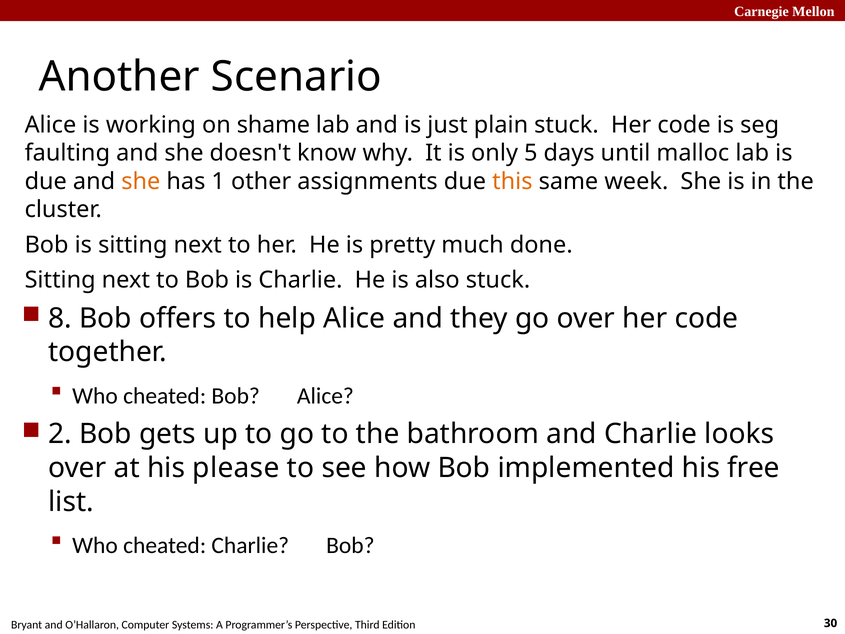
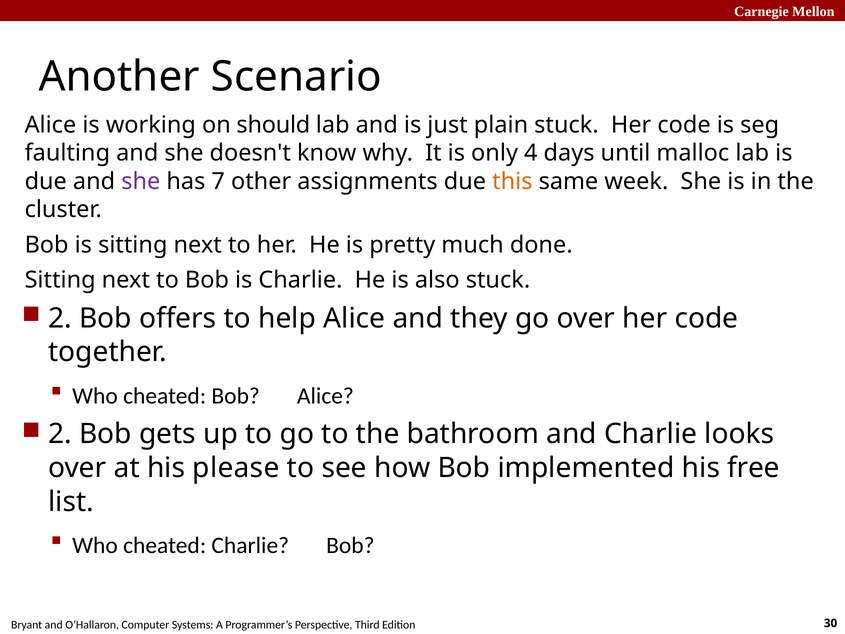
shame: shame -> should (273, 125)
5: 5 -> 4 (531, 153)
she colour: orange -> purple (141, 181)
1: 1 -> 7 (218, 181)
8: 8 -> 2 (60, 318)
